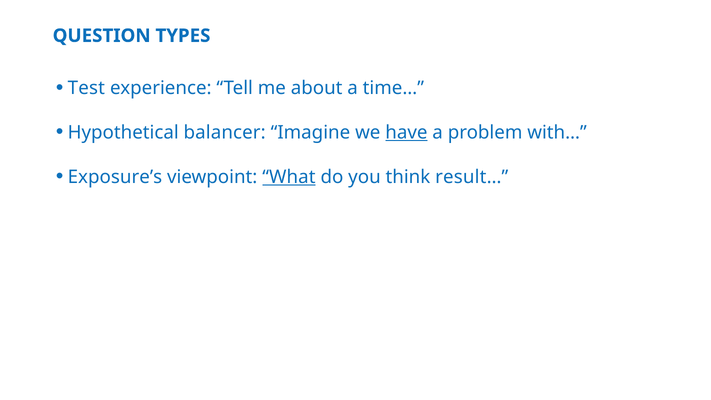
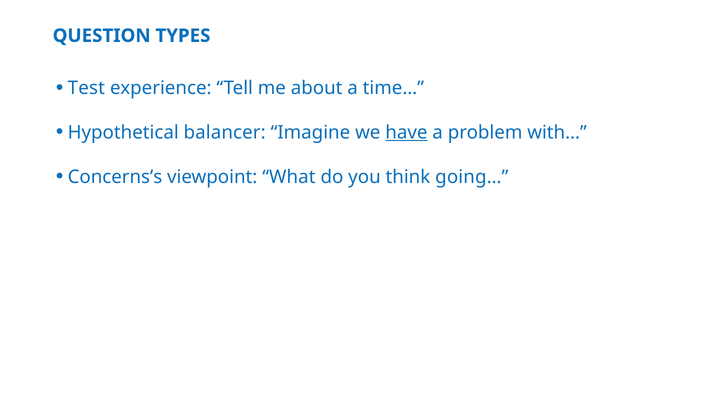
Exposure’s: Exposure’s -> Concerns’s (115, 177)
What underline: present -> none (289, 177)
result…: result… -> going… (472, 177)
